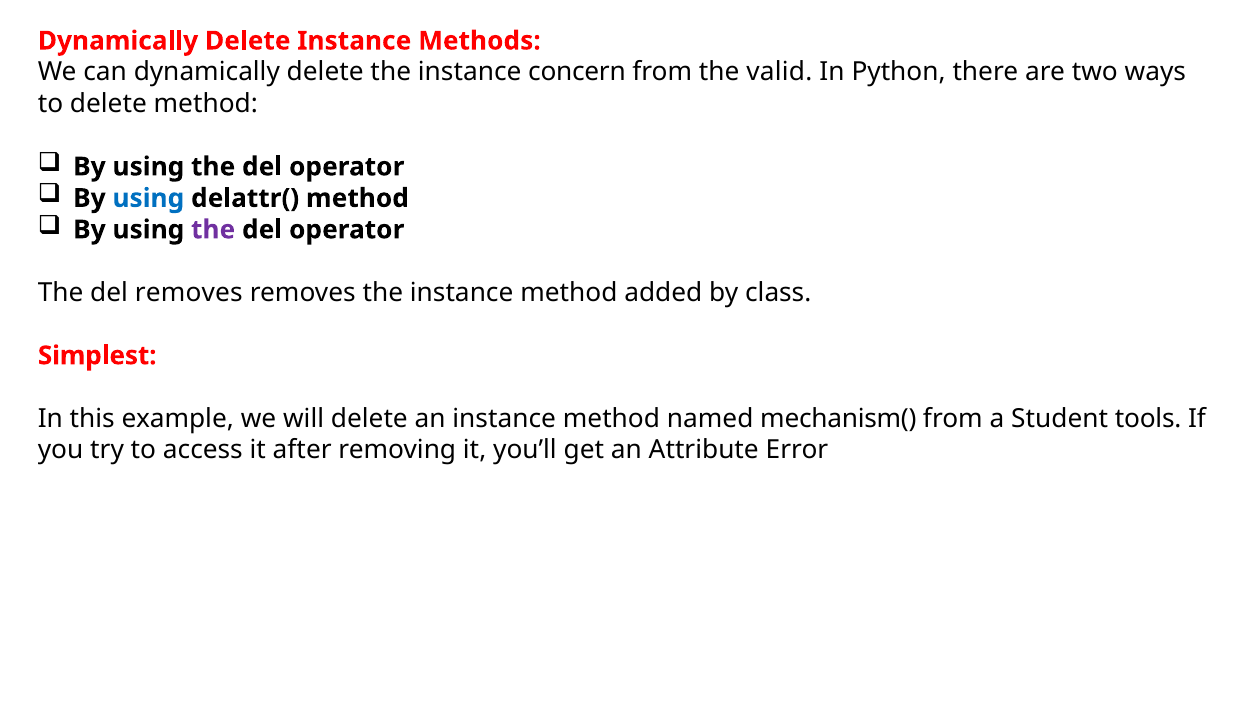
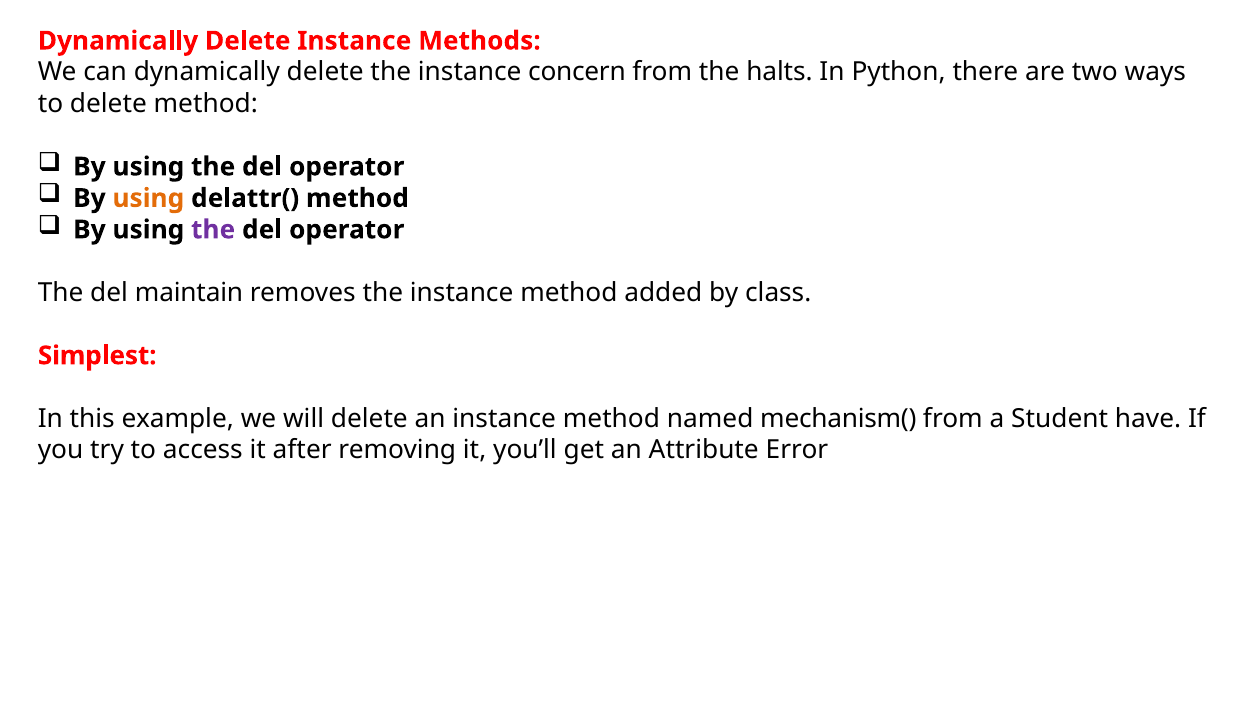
valid: valid -> halts (779, 72)
using colour: blue -> orange (148, 198)
del removes: removes -> maintain (189, 293)
tools: tools -> have (1148, 419)
